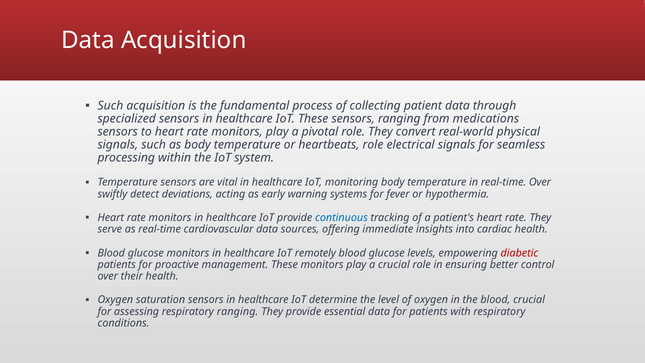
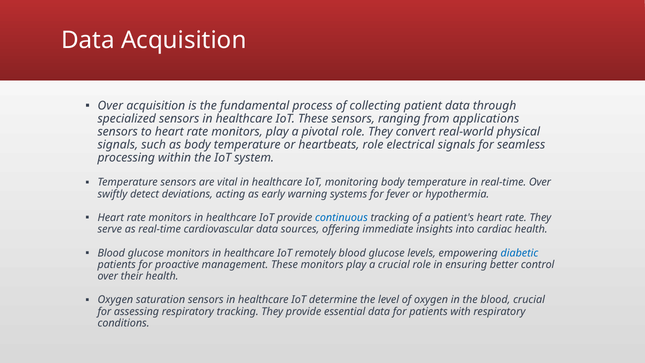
Such: Such -> Over (110, 106)
medications: medications -> applications (486, 119)
diabetic colour: red -> blue (519, 253)
respiratory ranging: ranging -> tracking (238, 311)
